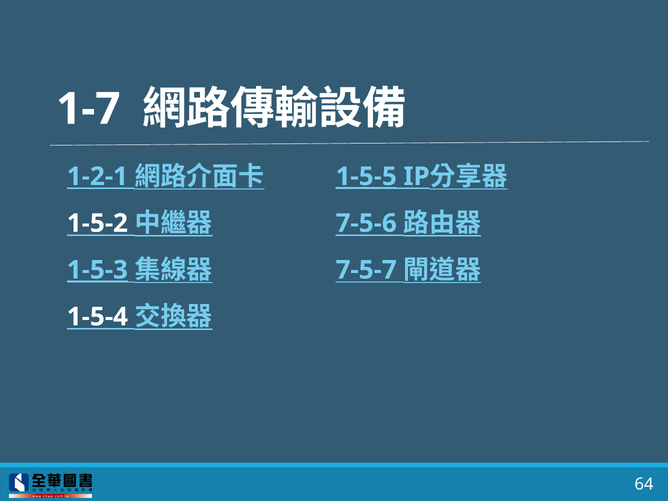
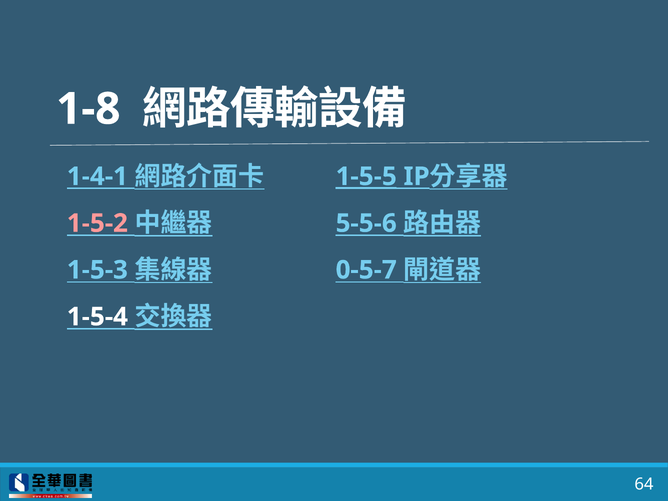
1-7: 1-7 -> 1-8 (88, 109)
1-2-1: 1-2-1 -> 1-4-1 (97, 177)
1-5-2 colour: white -> pink (97, 223)
7-5-6: 7-5-6 -> 5-5-6 (366, 223)
1-5-3 underline: present -> none (97, 270)
7-5-7: 7-5-7 -> 0-5-7 (366, 270)
